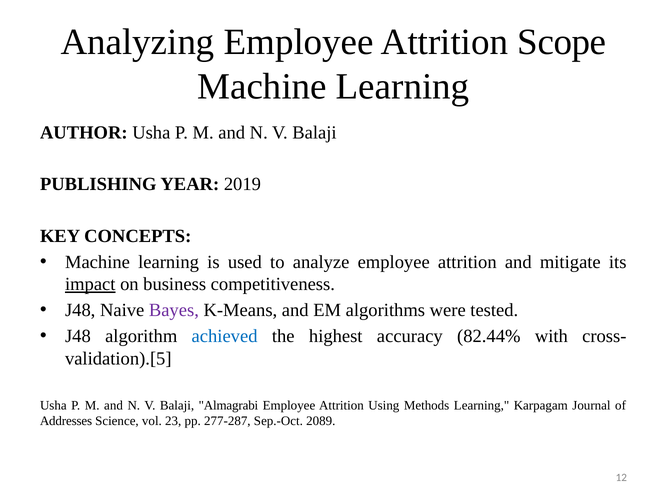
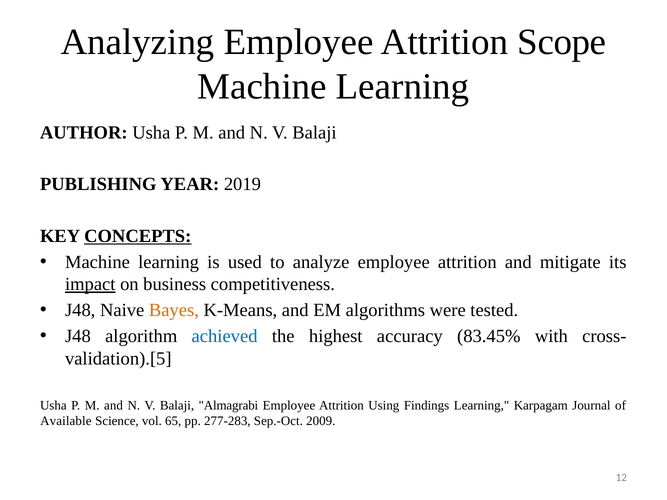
CONCEPTS underline: none -> present (138, 236)
Bayes colour: purple -> orange (174, 310)
82.44%: 82.44% -> 83.45% (489, 336)
Methods: Methods -> Findings (427, 406)
Addresses: Addresses -> Available (66, 421)
23: 23 -> 65 (173, 421)
277-287: 277-287 -> 277-283 (227, 421)
2089: 2089 -> 2009 (321, 421)
